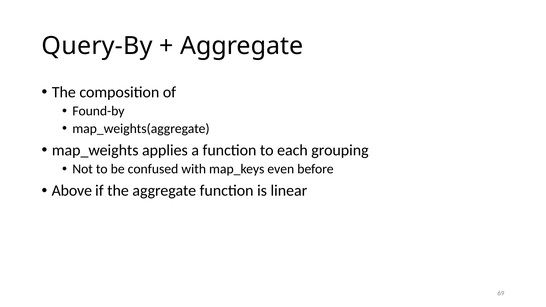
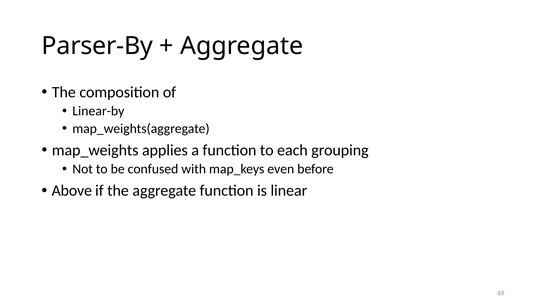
Query-By: Query-By -> Parser-By (97, 46)
Found-by: Found-by -> Linear-by (98, 111)
